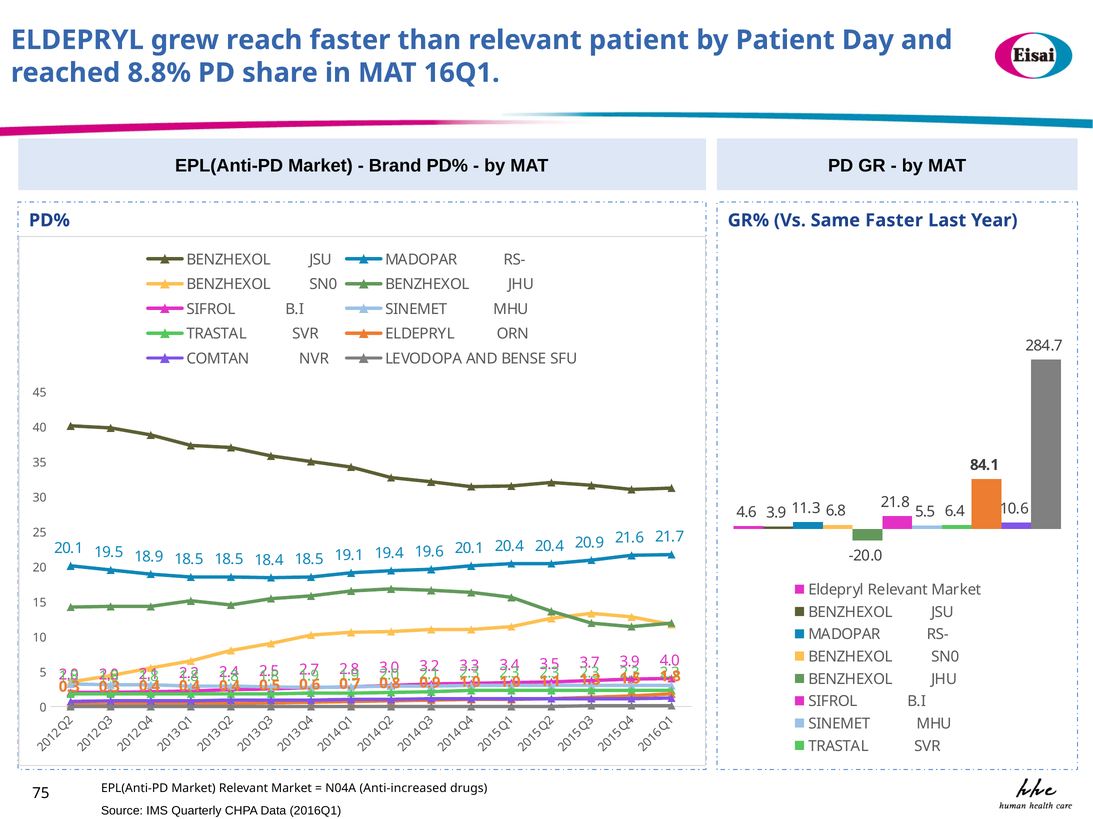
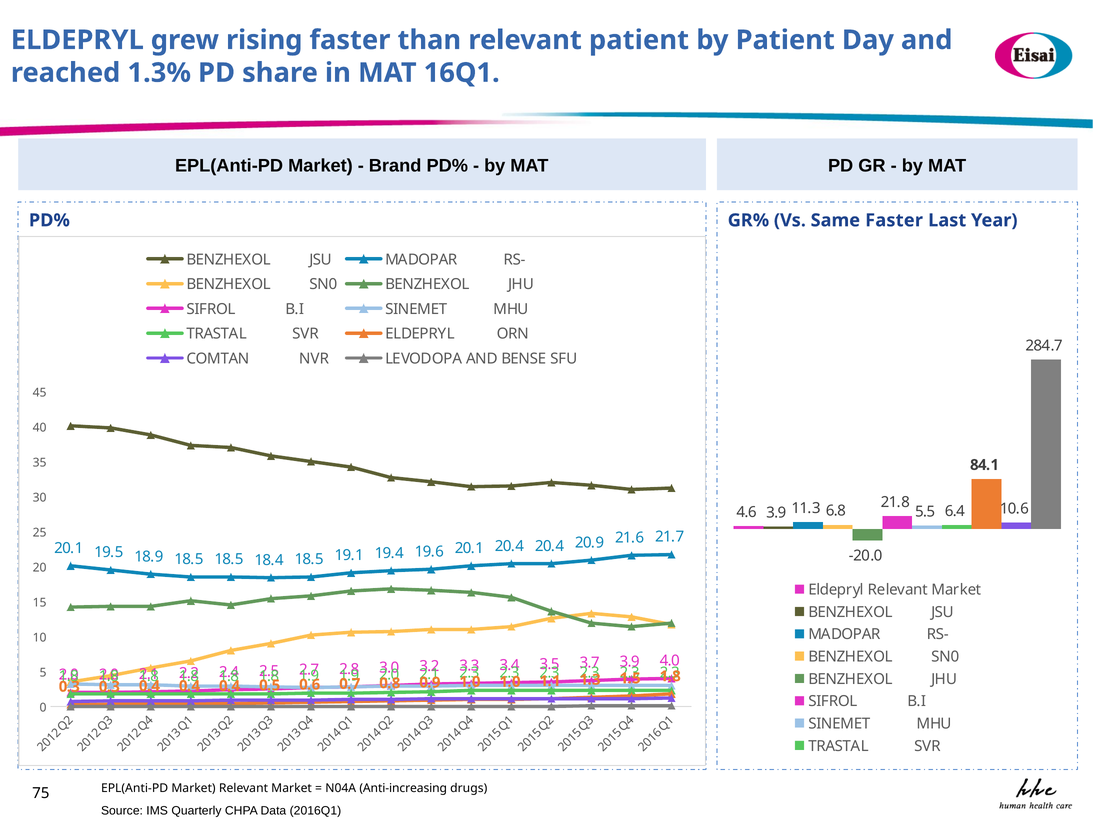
reach: reach -> rising (264, 40)
8.8%: 8.8% -> 1.3% (159, 73)
Anti-increased: Anti-increased -> Anti-increasing (403, 789)
